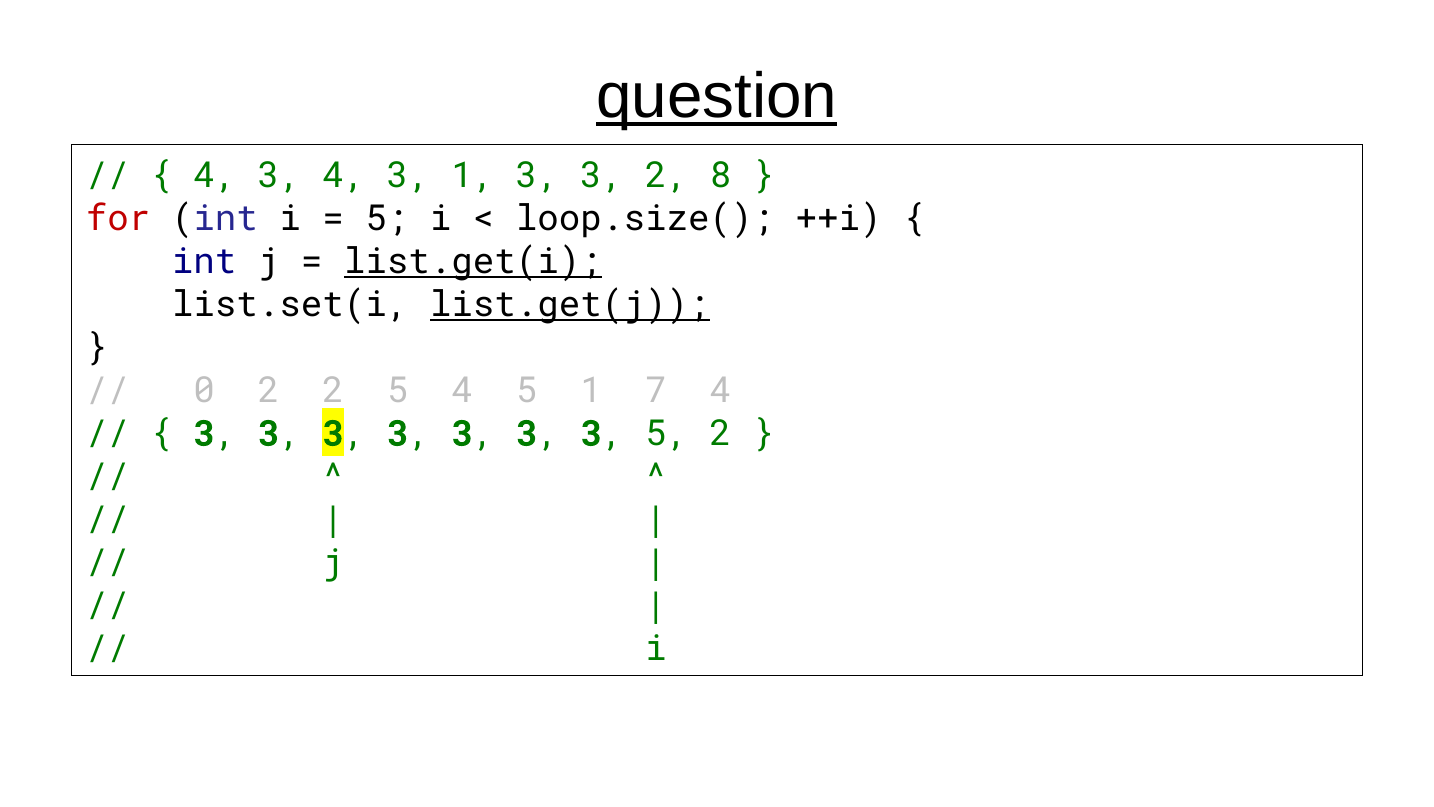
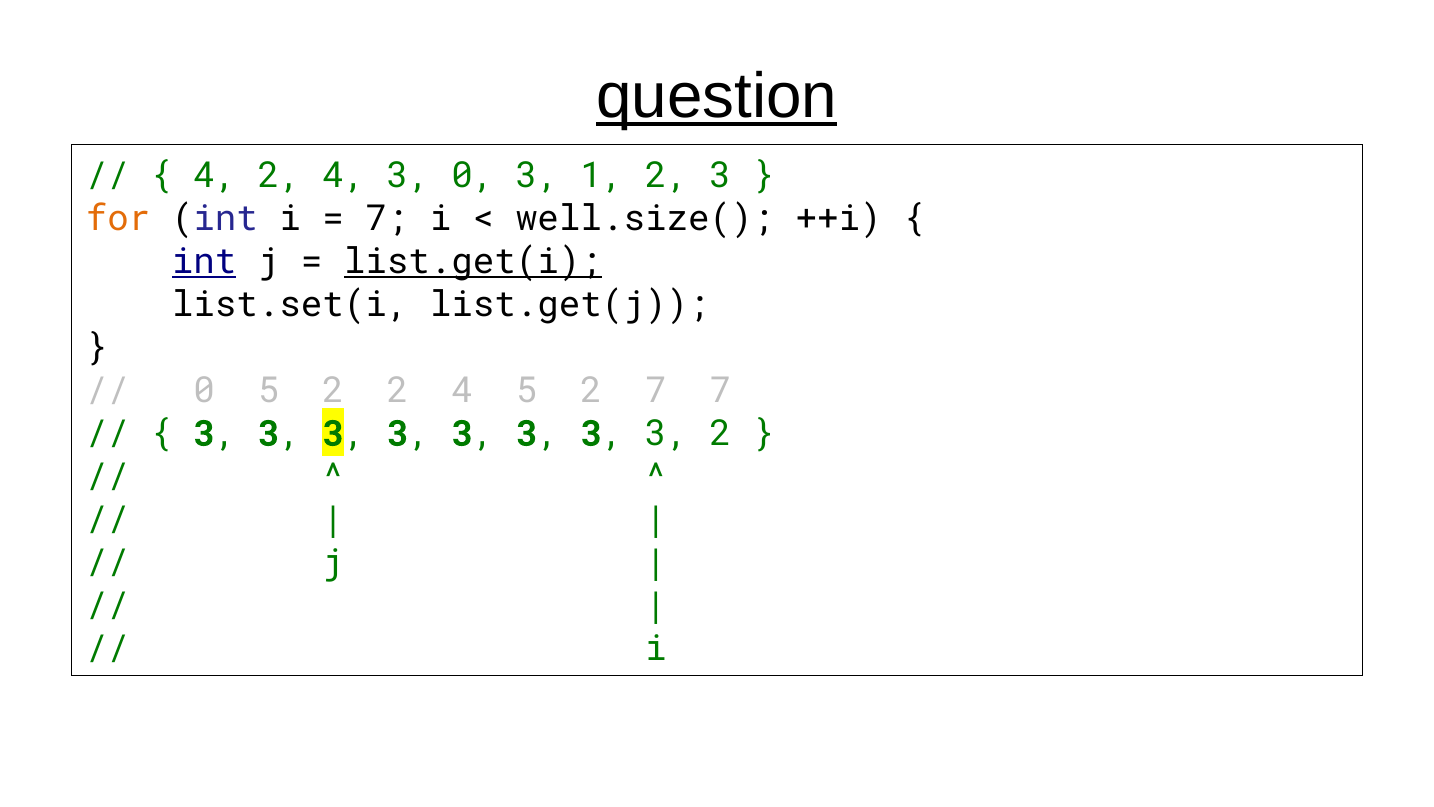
3: 3 -> 2 (279, 176)
3 1: 1 -> 0 (473, 176)
3: 3 -> 1 (602, 176)
2 8: 8 -> 3 (720, 176)
for colour: red -> orange (118, 219)
5: 5 -> 7 (387, 219)
loop.size(: loop.size( -> well.size( (645, 219)
int underline: none -> present (204, 262)
list.get(j underline: present -> none (570, 305)
0 2: 2 -> 5 (269, 391)
5: 5 -> 2 (398, 391)
4 5 1: 1 -> 2 (591, 391)
7 4: 4 -> 7 (720, 391)
5: 5 -> 3 (667, 434)
